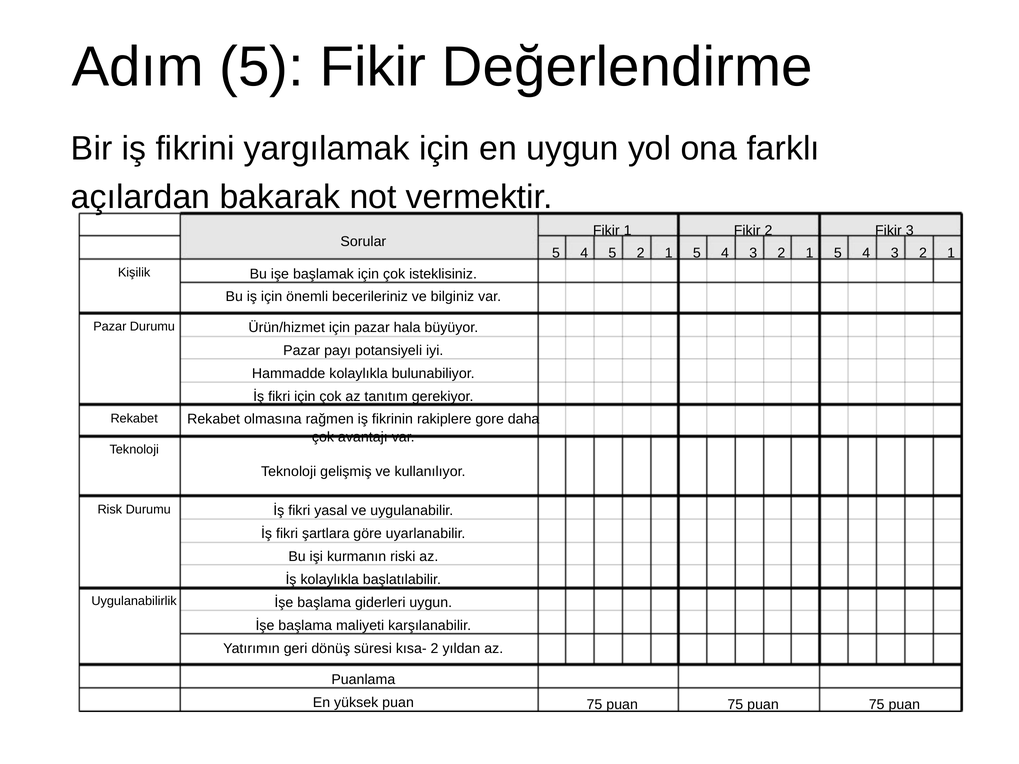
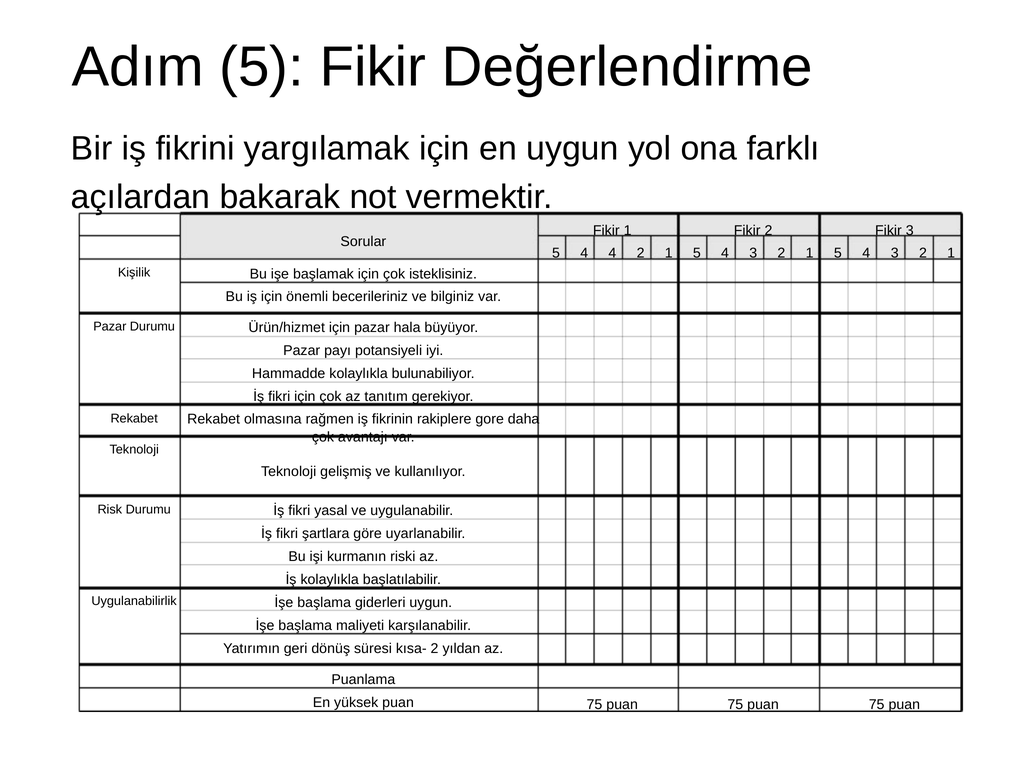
4 5: 5 -> 4 (612, 253)
